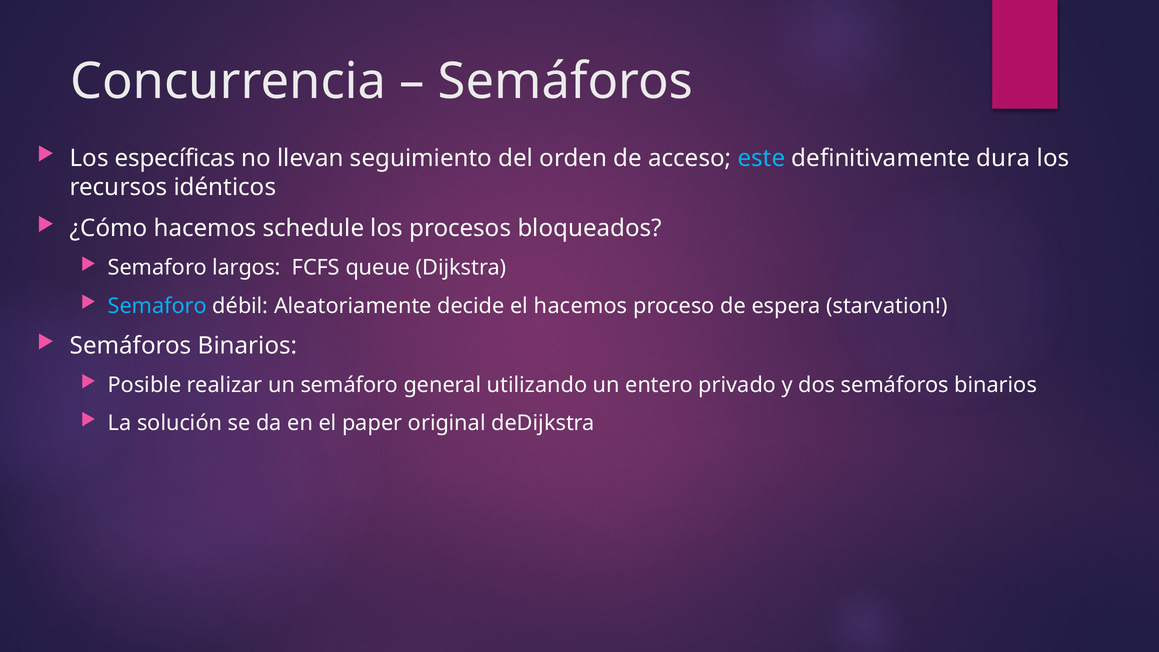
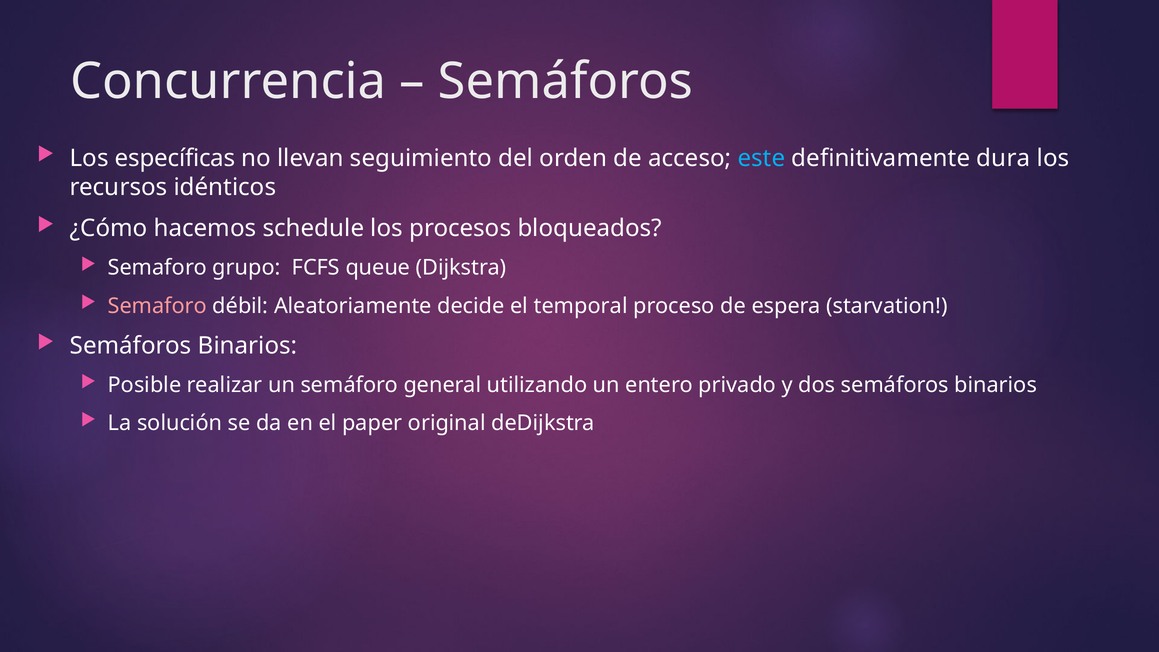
largos: largos -> grupo (246, 268)
Semaforo colour: light blue -> pink (157, 306)
el hacemos: hacemos -> temporal (581, 306)
